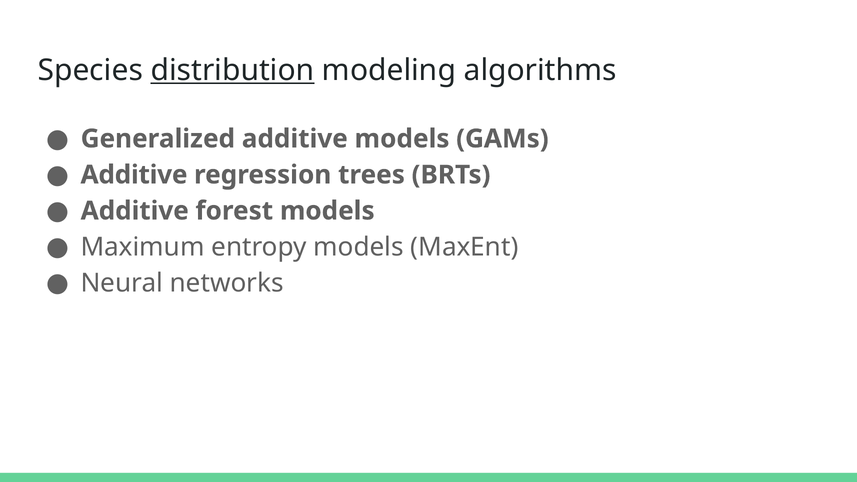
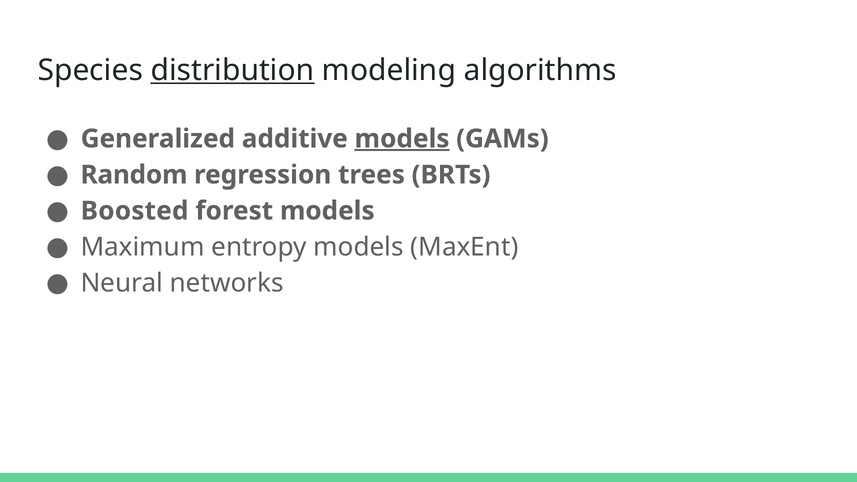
models underline: none -> present (402, 139)
Additive: Additive -> Random (134, 175)
Additive: Additive -> Boosted (135, 211)
